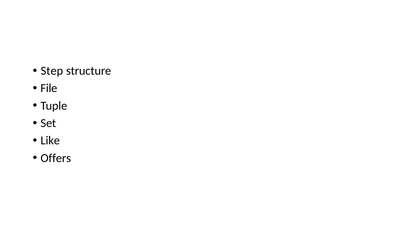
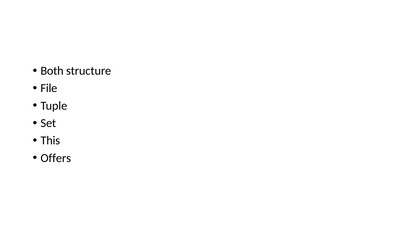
Step: Step -> Both (52, 71)
Like: Like -> This (50, 141)
